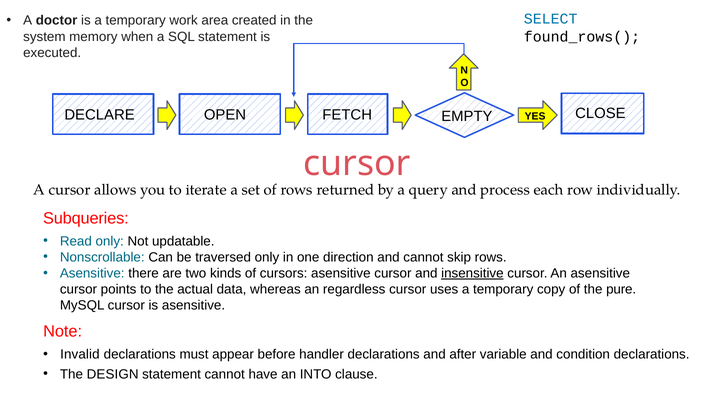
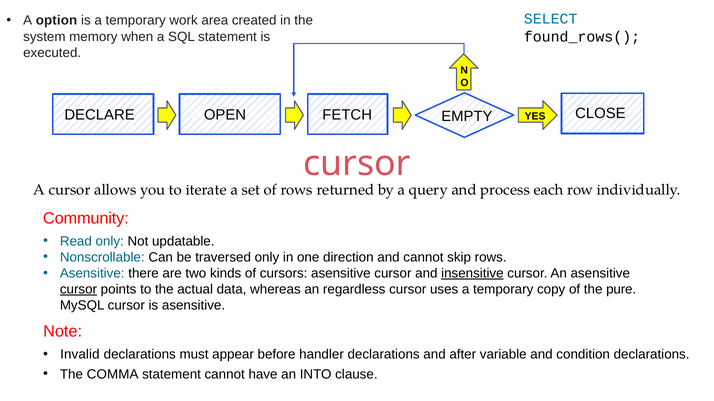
doctor: doctor -> option (57, 21)
Subqueries: Subqueries -> Community (86, 219)
cursor underline: none -> present (78, 290)
DESIGN: DESIGN -> COMMA (113, 375)
